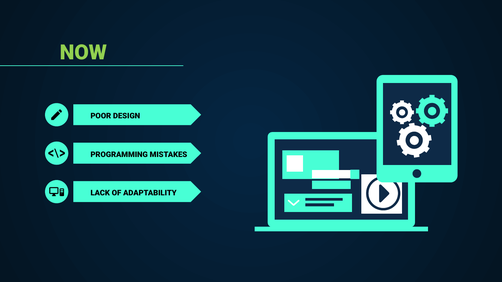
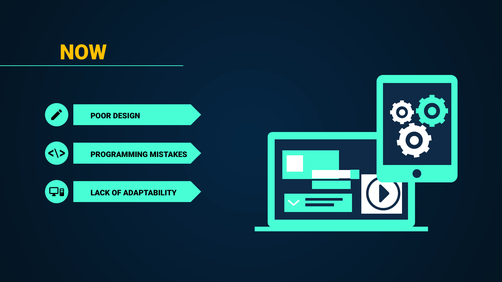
NOW colour: light green -> yellow (83, 53)
